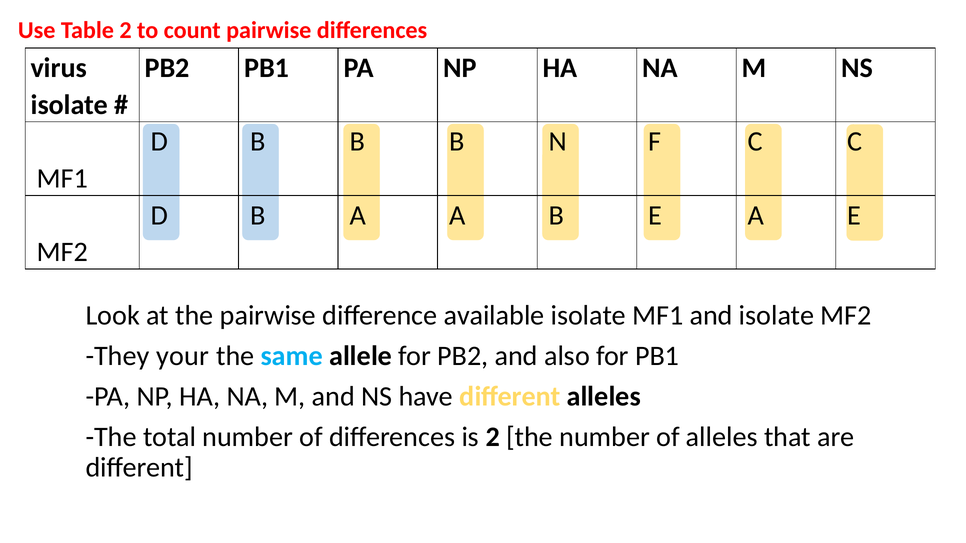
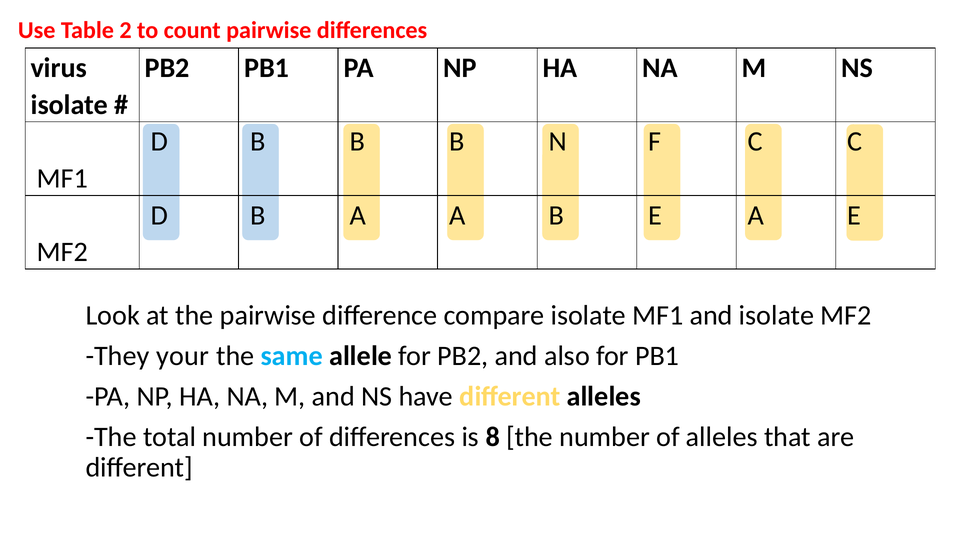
available: available -> compare (494, 316)
is 2: 2 -> 8 (493, 437)
